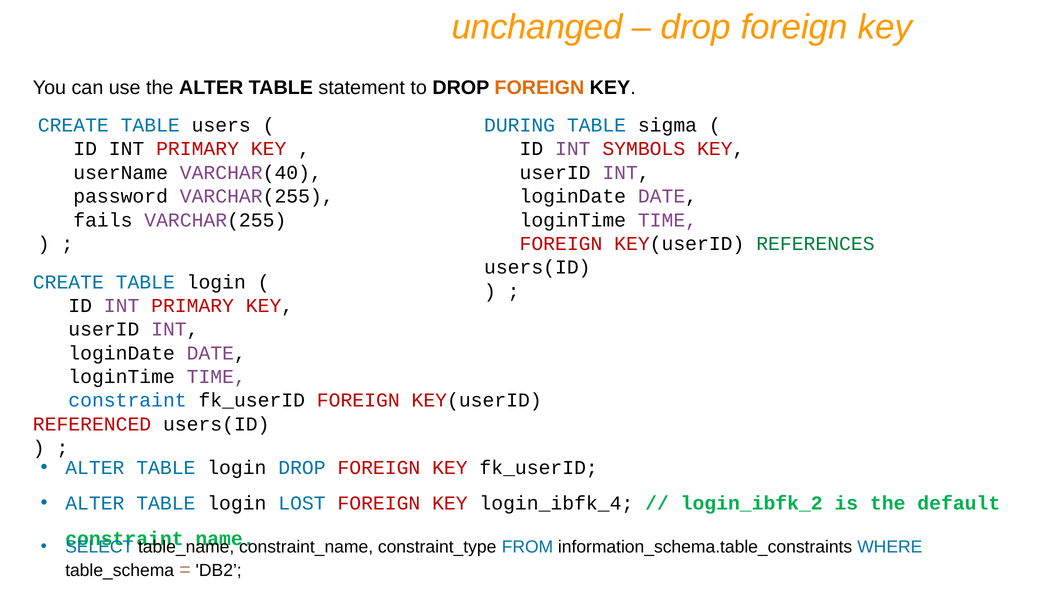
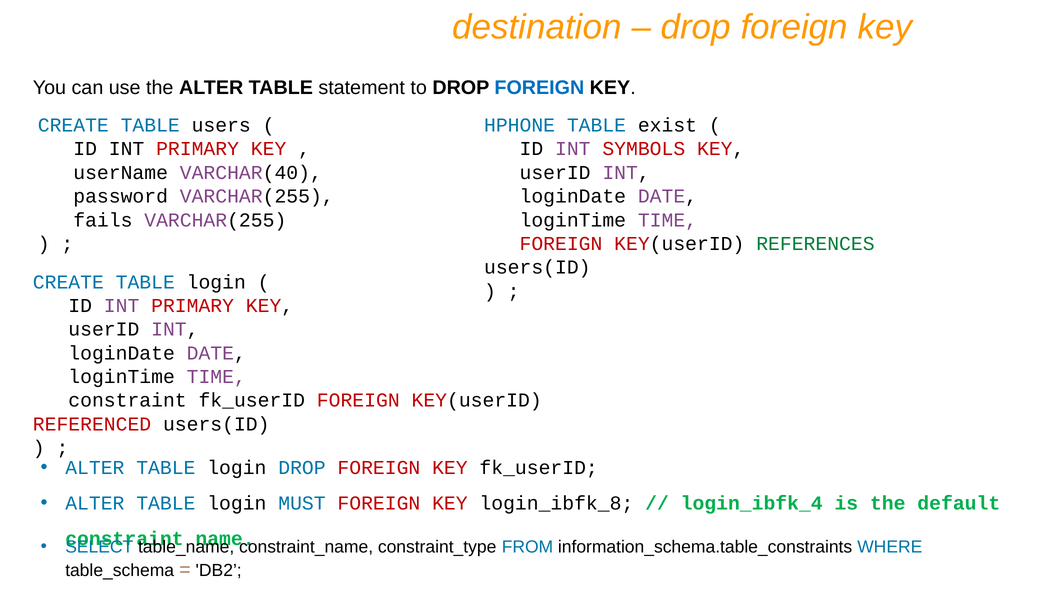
unchanged: unchanged -> destination (537, 27)
FOREIGN colour: orange -> blue (539, 88)
DURING: DURING -> HPHONE (520, 125)
sigma: sigma -> exist (667, 125)
constraint colour: blue -> black (128, 400)
LOST: LOST -> MUST (302, 503)
login_ibfk_4: login_ibfk_4 -> login_ibfk_8 (556, 503)
login_ibfk_2: login_ibfk_2 -> login_ibfk_4 (752, 503)
